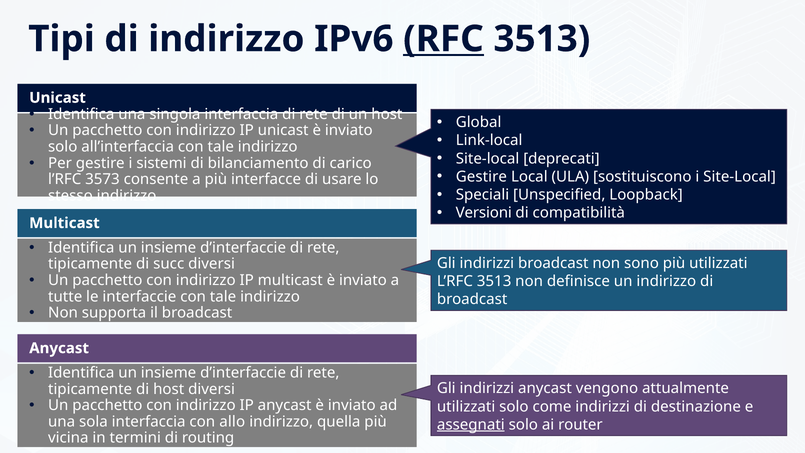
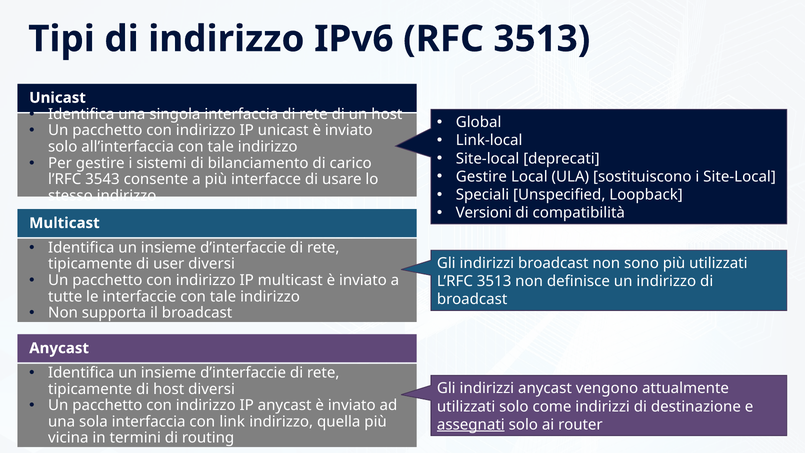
RFC underline: present -> none (443, 39)
3573: 3573 -> 3543 (102, 179)
succ: succ -> user (169, 264)
allo: allo -> link (232, 422)
